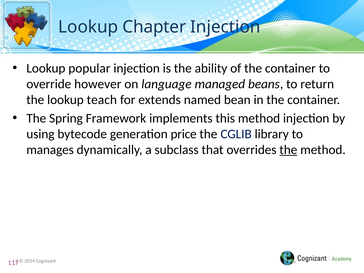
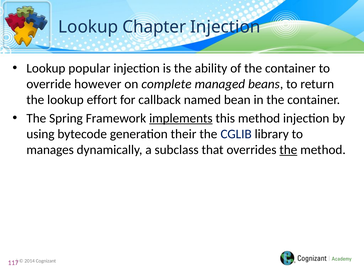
language: language -> complete (166, 84)
teach: teach -> effort (102, 100)
extends: extends -> callback (160, 100)
implements underline: none -> present (181, 118)
price: price -> their (184, 134)
